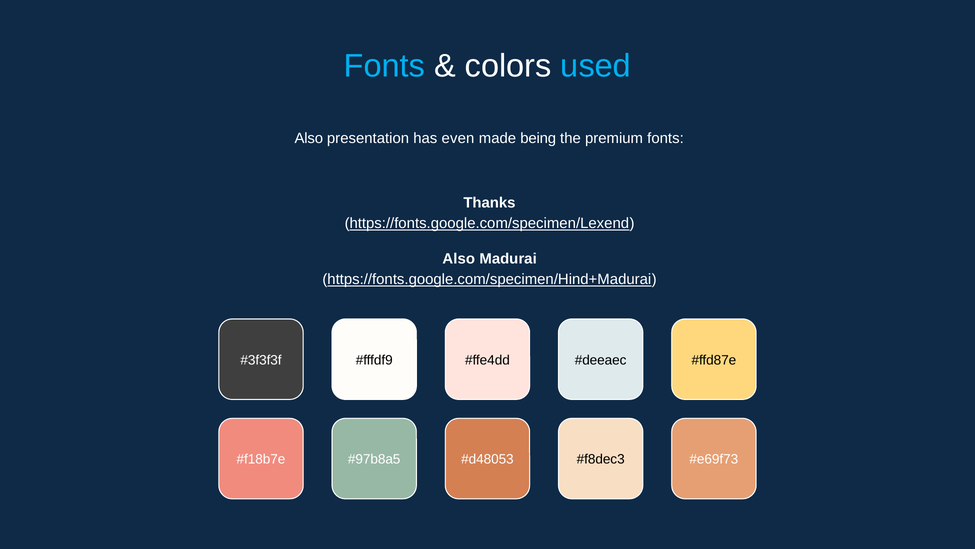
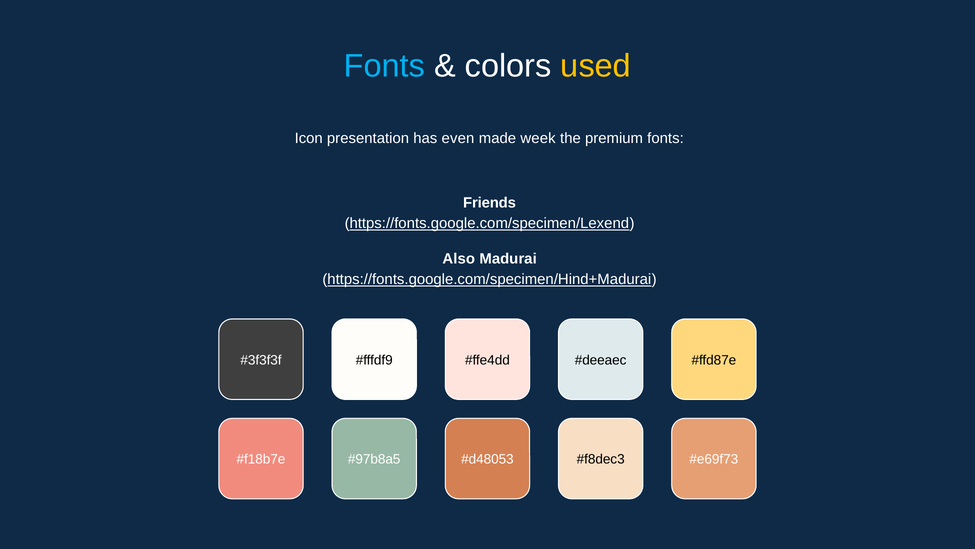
used colour: light blue -> yellow (596, 66)
Also: Also -> Icon (309, 138)
being: being -> week (538, 138)
Thanks: Thanks -> Friends (490, 203)
